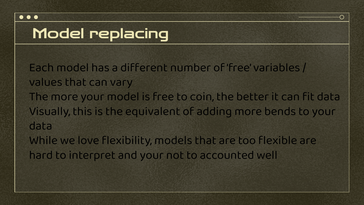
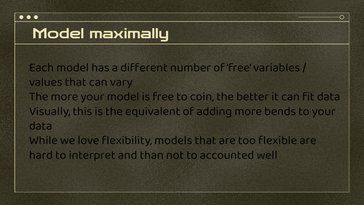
replacing: replacing -> maximally (129, 34)
and your: your -> than (152, 155)
